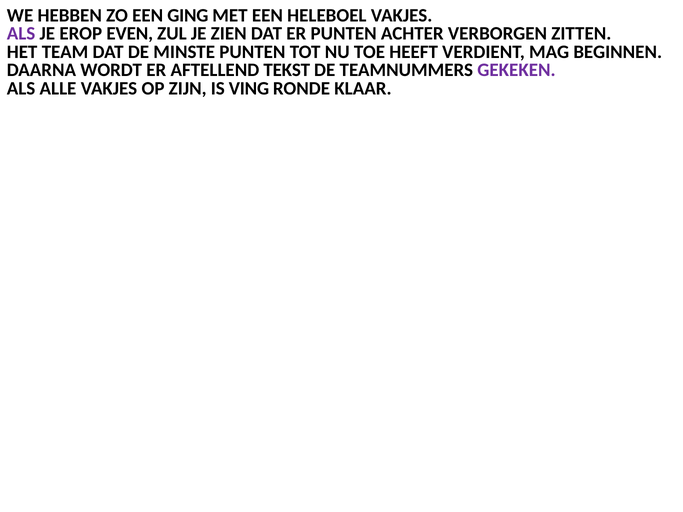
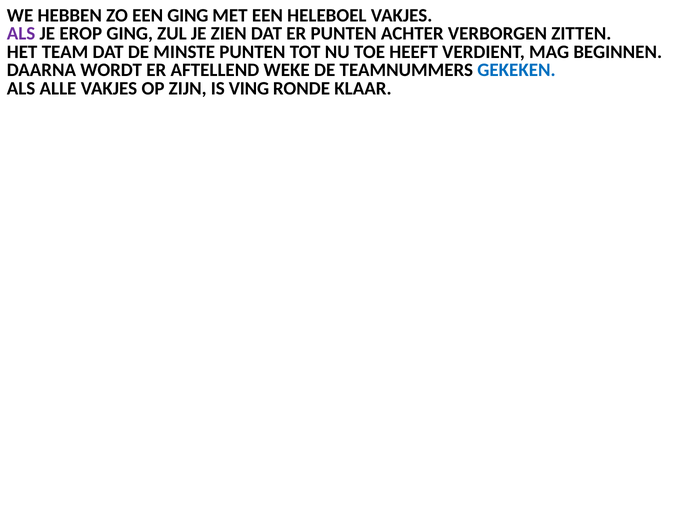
EROP EVEN: EVEN -> GING (130, 34)
TEKST: TEKST -> WEKE (287, 70)
GEKEKEN colour: purple -> blue (516, 70)
